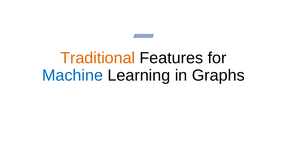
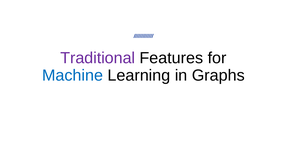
Traditional colour: orange -> purple (98, 58)
